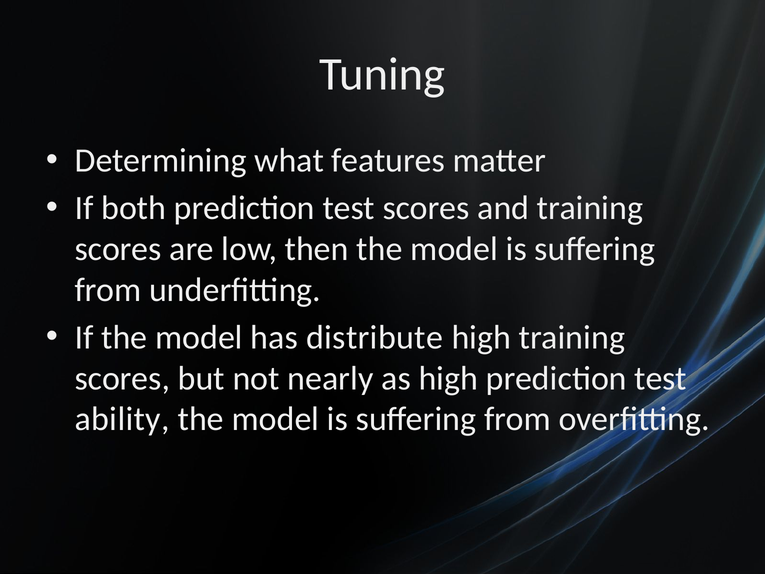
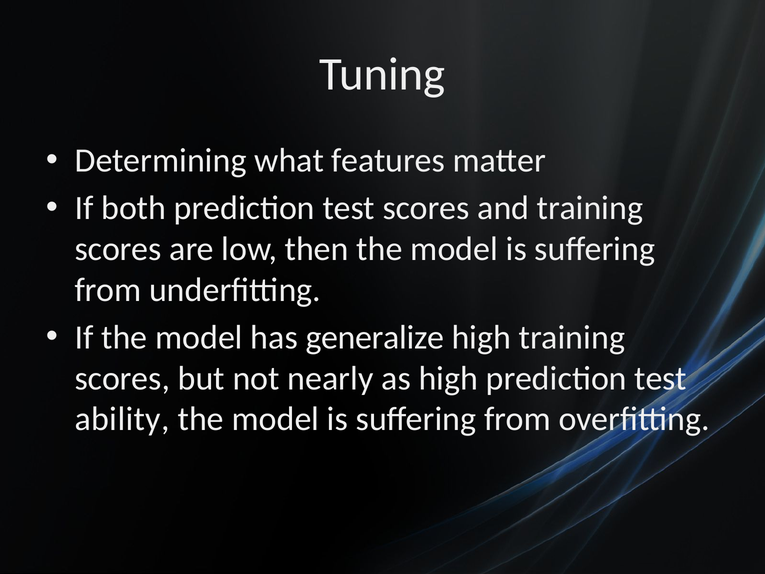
distribute: distribute -> generalize (375, 337)
